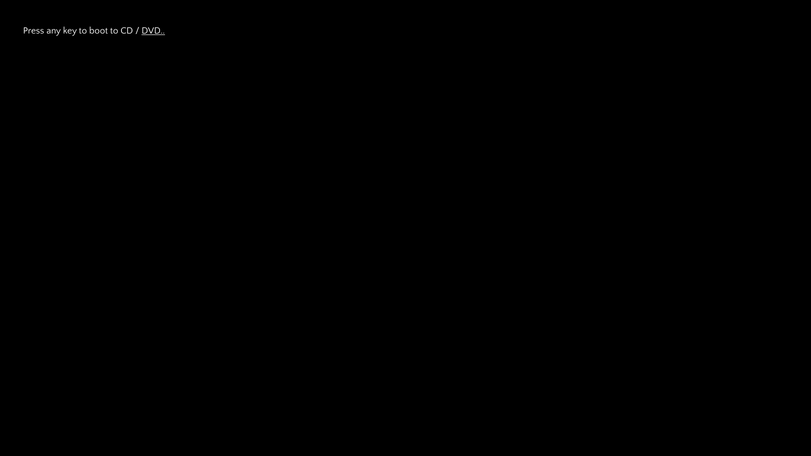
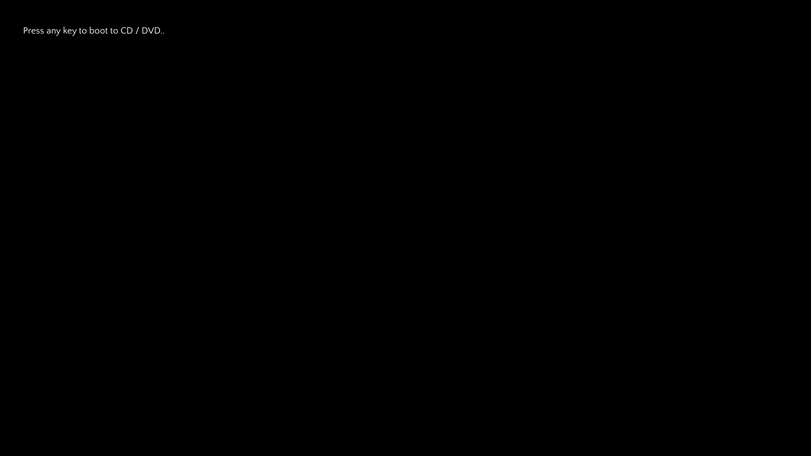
DVD underline: present -> none (153, 31)
